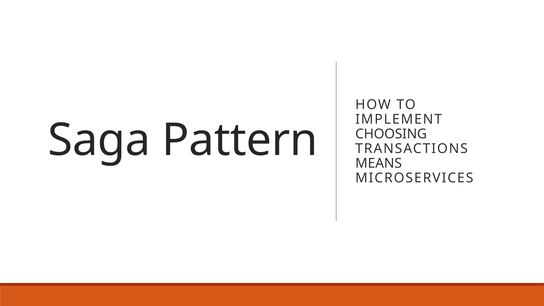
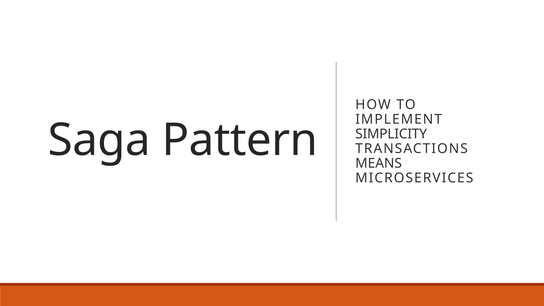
CHOOSING: CHOOSING -> SIMPLICITY (391, 134)
